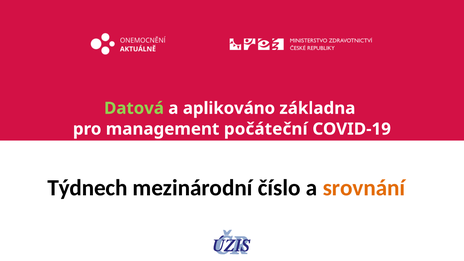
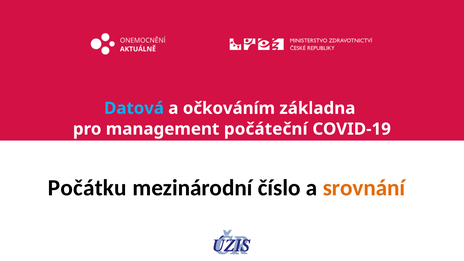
Datová colour: light green -> light blue (134, 108)
aplikováno: aplikováno -> očkováním (229, 108)
Týdnech: Týdnech -> Počátku (87, 188)
